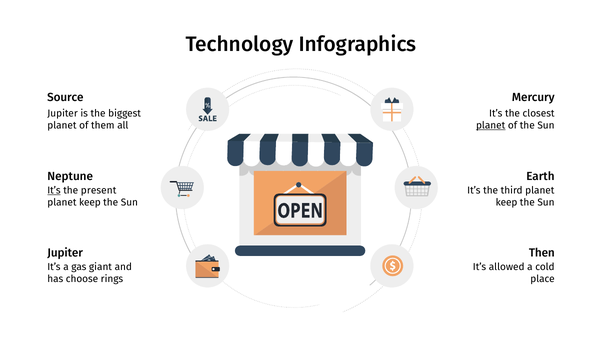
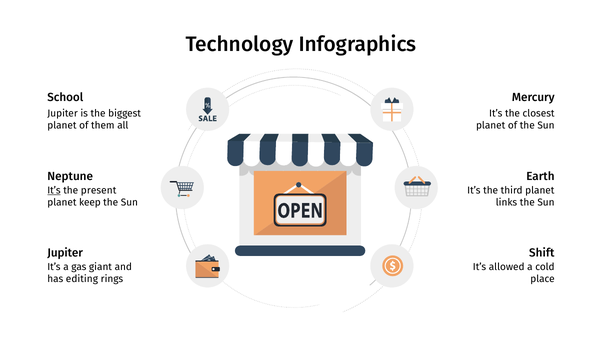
Source: Source -> School (65, 97)
planet underline: present -> none (491, 125)
keep: keep -> links (507, 202)
Then: Then -> Shift (542, 253)
choose: choose -> editing (82, 279)
